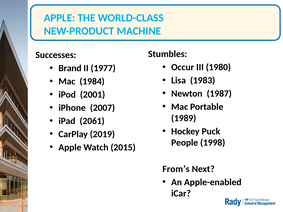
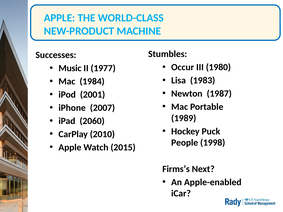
Brand: Brand -> Music (70, 68)
2061: 2061 -> 2060 (92, 121)
2019: 2019 -> 2010 (102, 134)
From’s: From’s -> Firms’s (176, 169)
